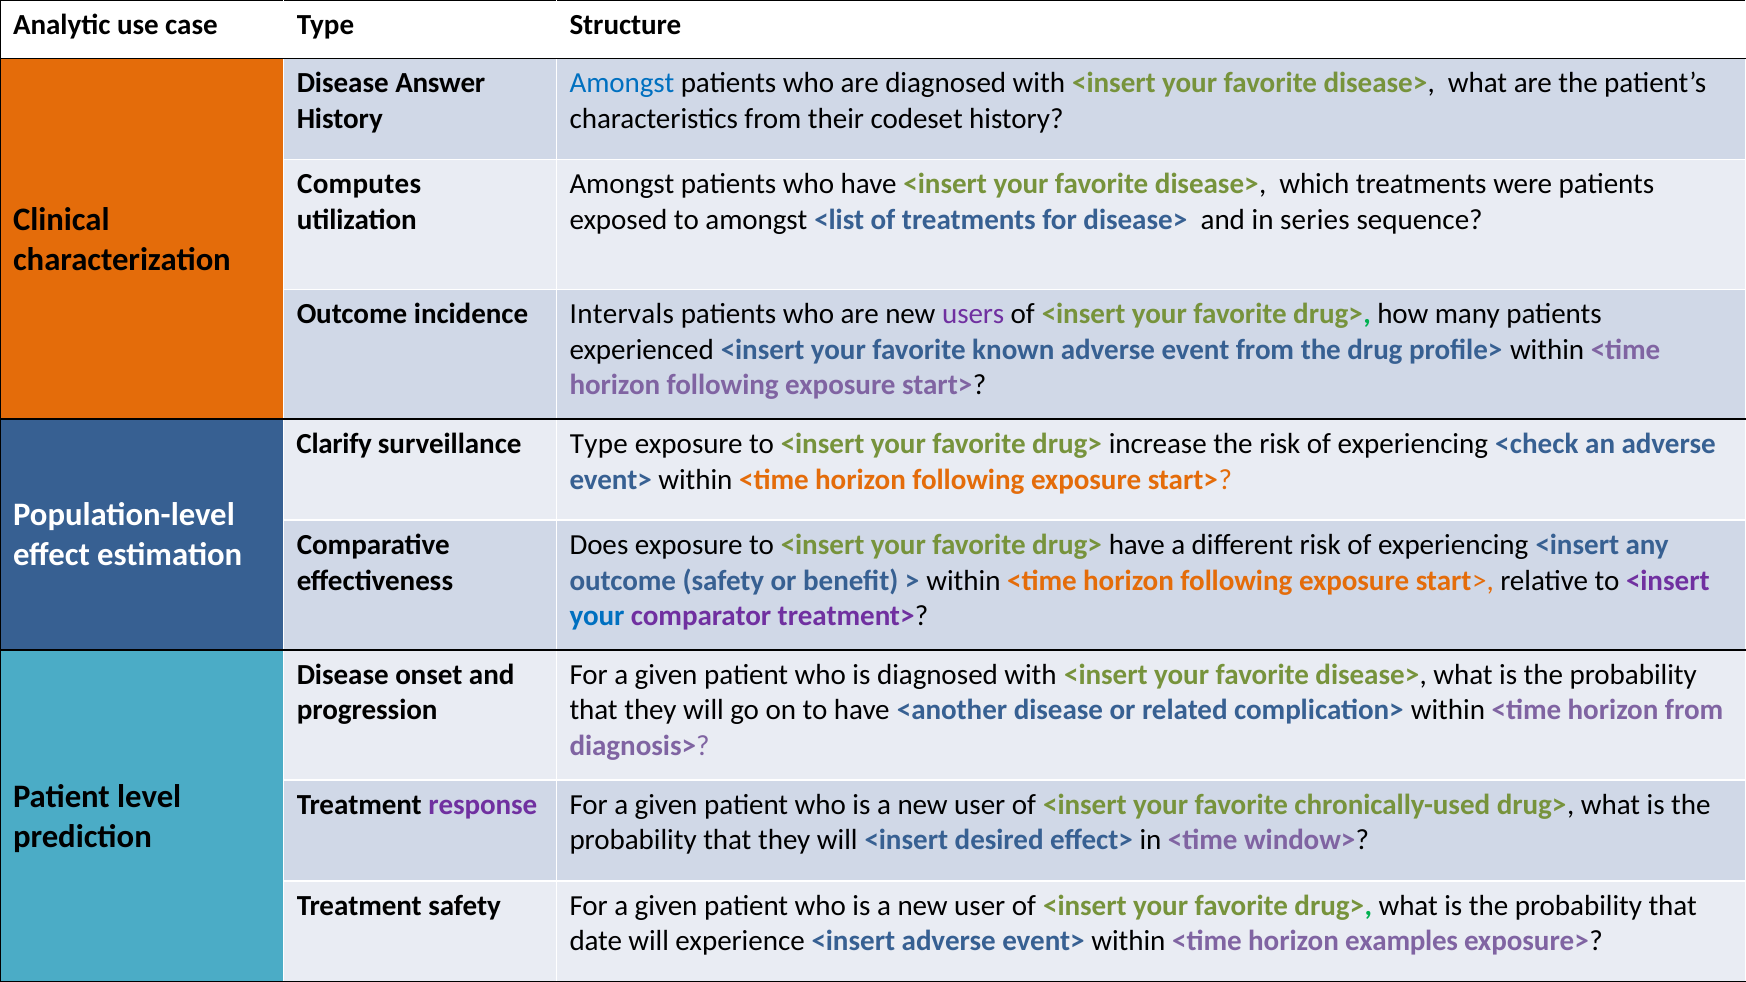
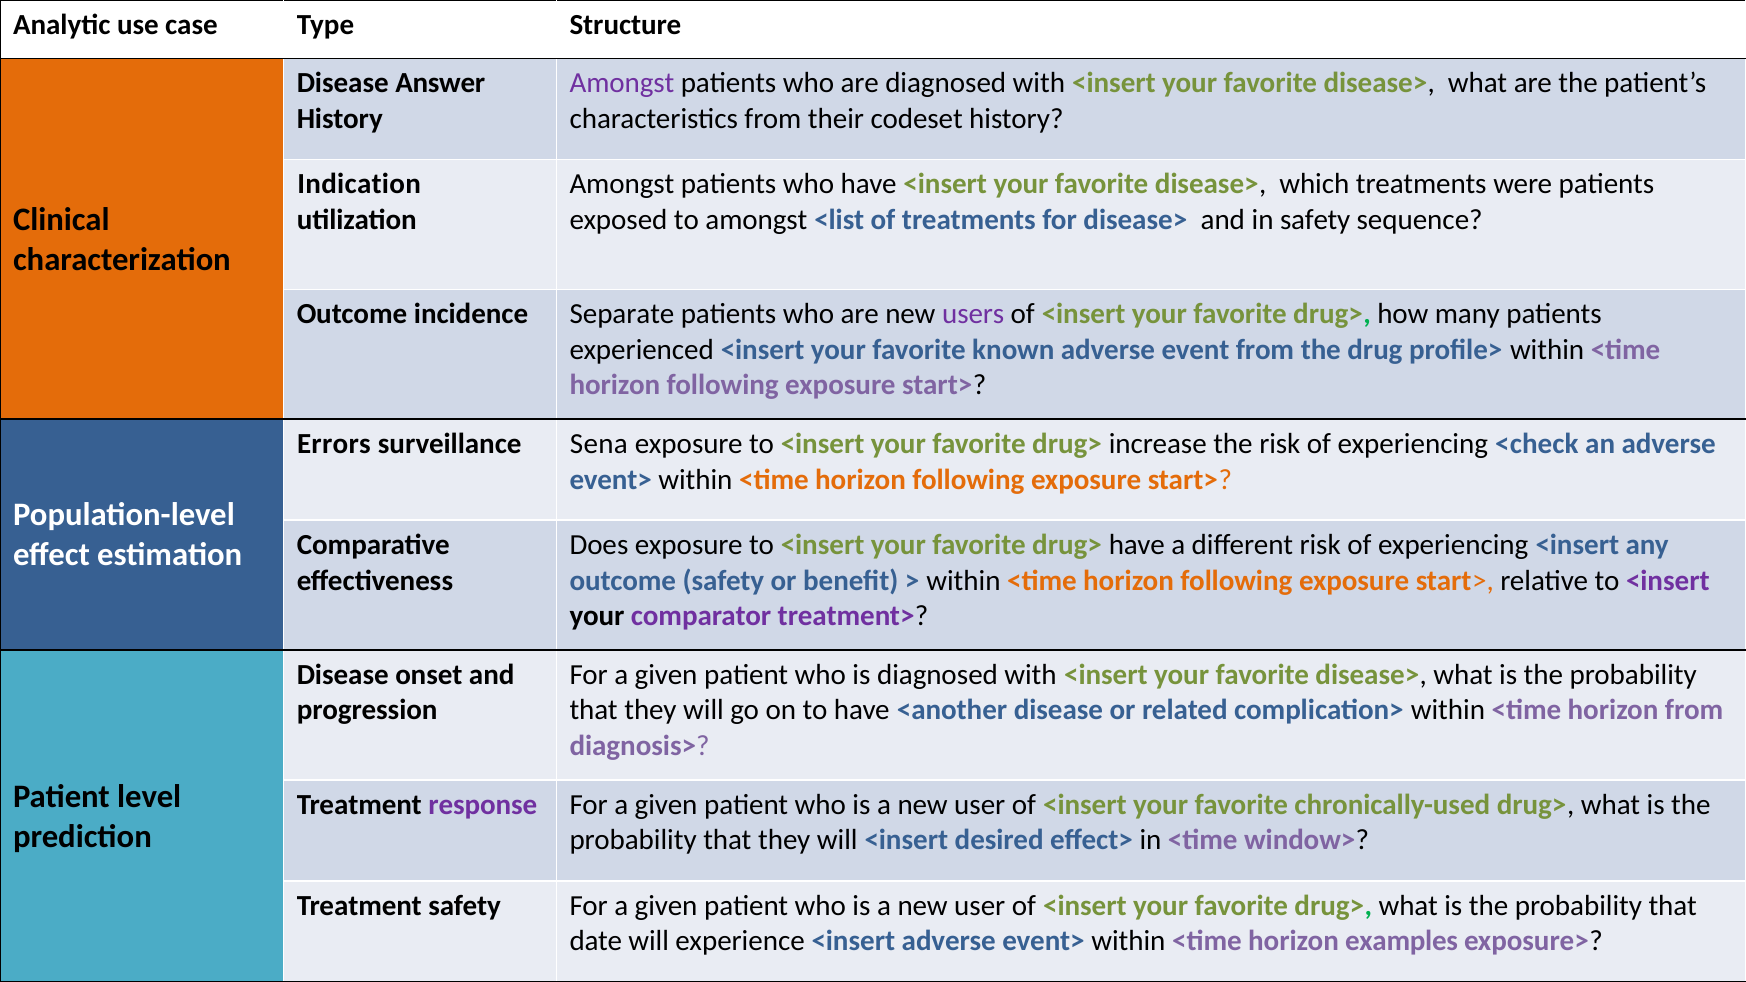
Amongst colour: blue -> purple (622, 83)
Computes: Computes -> Indication (359, 184)
in series: series -> safety (1315, 220)
Intervals: Intervals -> Separate (622, 314)
Clarify: Clarify -> Errors (334, 444)
surveillance Type: Type -> Sena (599, 444)
your colour: blue -> black (597, 616)
